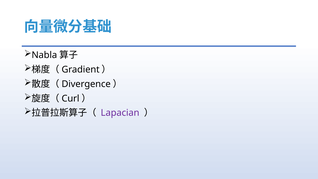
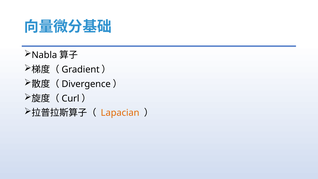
Lapacian colour: purple -> orange (120, 113)
